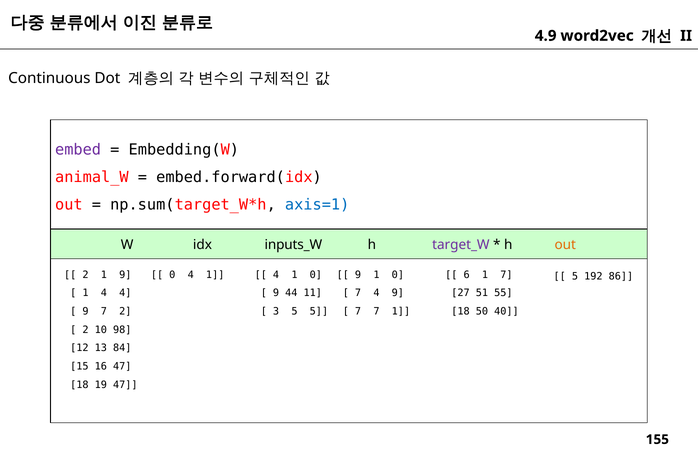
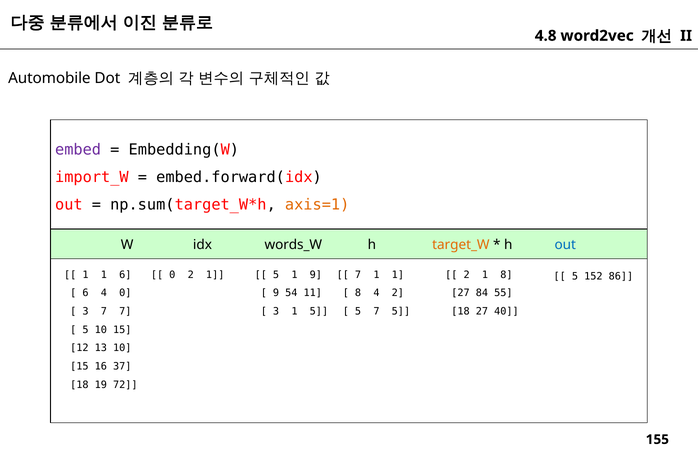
4.9: 4.9 -> 4.8 (546, 36)
Continuous: Continuous -> Automobile (49, 78)
animal_W: animal_W -> import_W (92, 178)
axis=1 colour: blue -> orange (317, 205)
inputs_W: inputs_W -> words_W (293, 245)
target_W colour: purple -> orange (461, 245)
out colour: orange -> blue (565, 245)
2: 2 -> 1 (85, 275)
1 9: 9 -> 6 (125, 275)
0 4: 4 -> 2 (191, 275)
4: 4 -> 5 (276, 275)
0: 0 -> 9 (316, 275)
9: 9 -> 7 (358, 275)
0: 0 -> 1 (398, 275)
6: 6 -> 2 (467, 275)
1 7: 7 -> 8 (506, 275)
192: 192 -> 152 (593, 277)
1: 1 -> 6 (85, 293)
4 4: 4 -> 0 (125, 293)
44: 44 -> 54 (291, 293)
7: 7 -> 8 (358, 293)
4 9: 9 -> 2 (398, 293)
51: 51 -> 84 (482, 293)
9: 9 -> 3 (85, 312)
7 2: 2 -> 7 (125, 312)
3 5: 5 -> 1 (294, 312)
7: 7 -> 5 (358, 312)
7 1: 1 -> 5 (401, 312)
18 50: 50 -> 27 (482, 312)
2: 2 -> 5 (85, 330)
98: 98 -> 15 (122, 330)
13 84: 84 -> 10 (122, 348)
16 47: 47 -> 37 (122, 367)
19 47: 47 -> 72 (125, 385)
